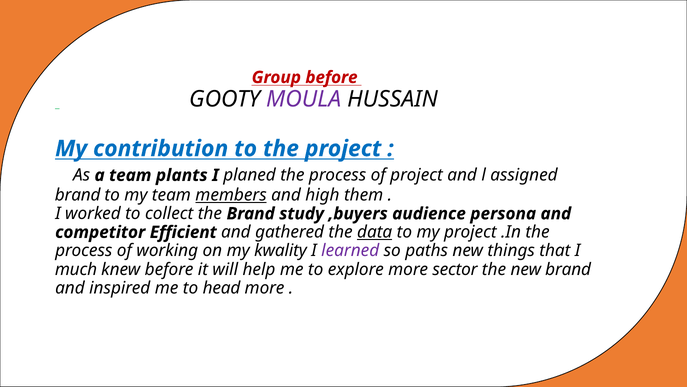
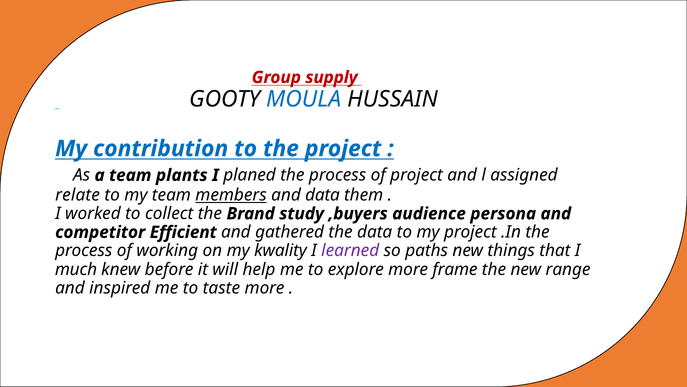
Group before: before -> supply (331, 77)
MOULA colour: purple -> blue (304, 99)
brand: brand -> relate (78, 195)
and high: high -> data (323, 195)
data underline: present -> none (375, 232)
sector: sector -> frame (455, 269)
new brand: brand -> range (568, 269)
head: head -> taste (221, 288)
